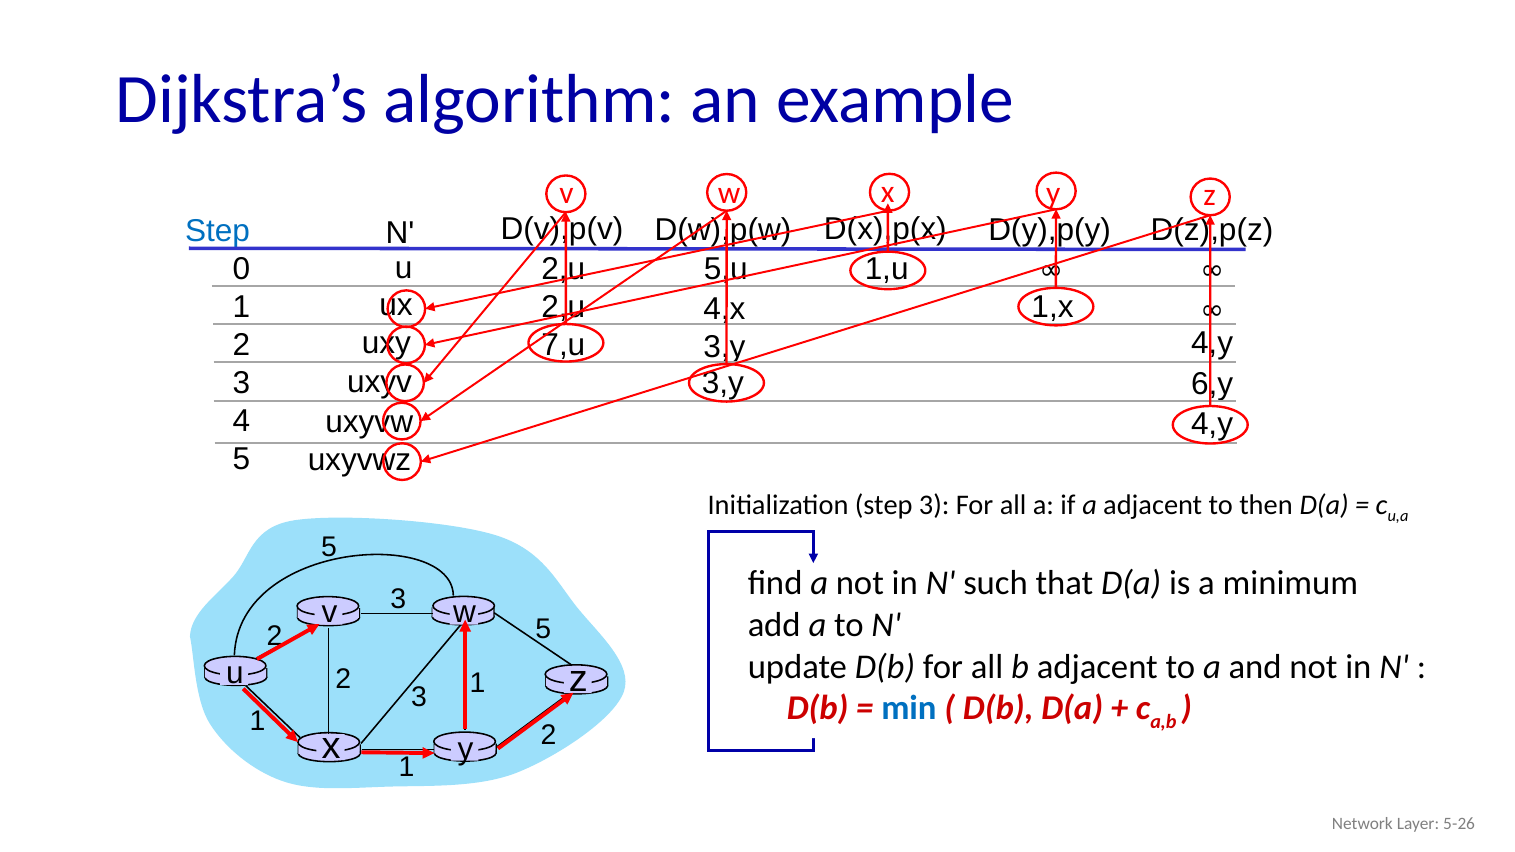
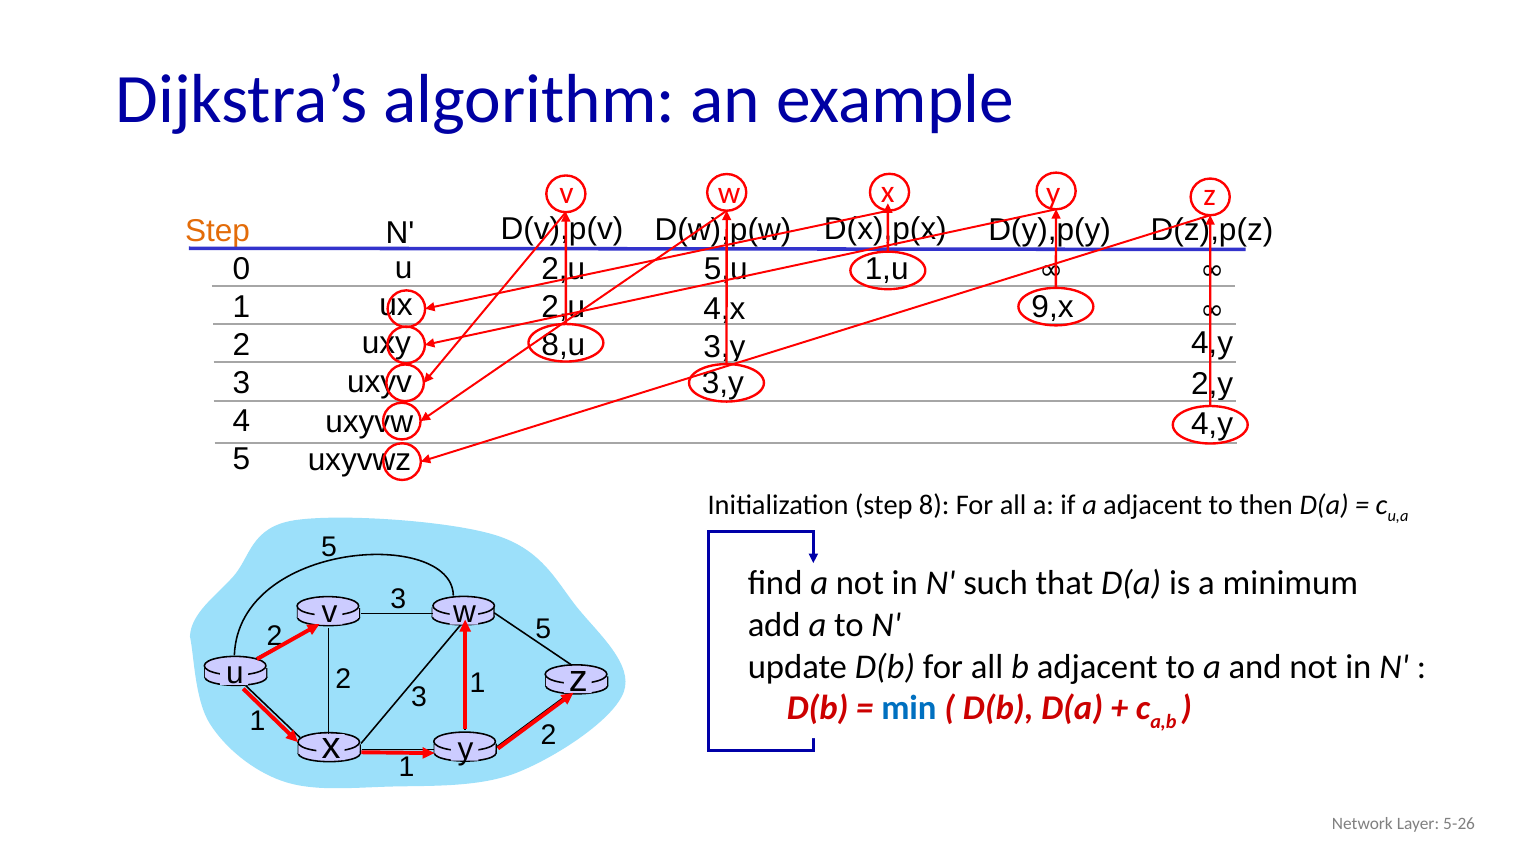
Step colour: blue -> orange (218, 231)
1,x: 1,x -> 9,x (1053, 308)
7,u: 7,u -> 8,u (563, 345)
6,y: 6,y -> 2,y (1212, 384)
step 3: 3 -> 8 (934, 505)
